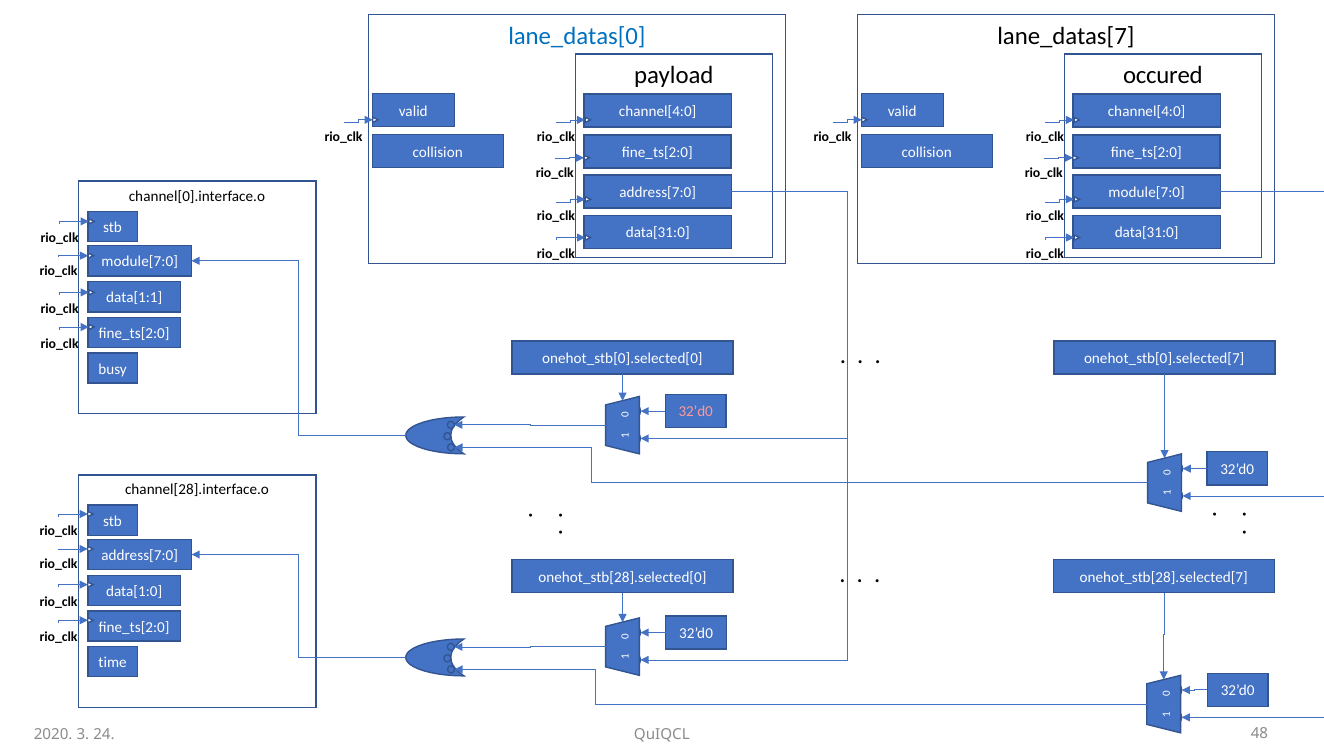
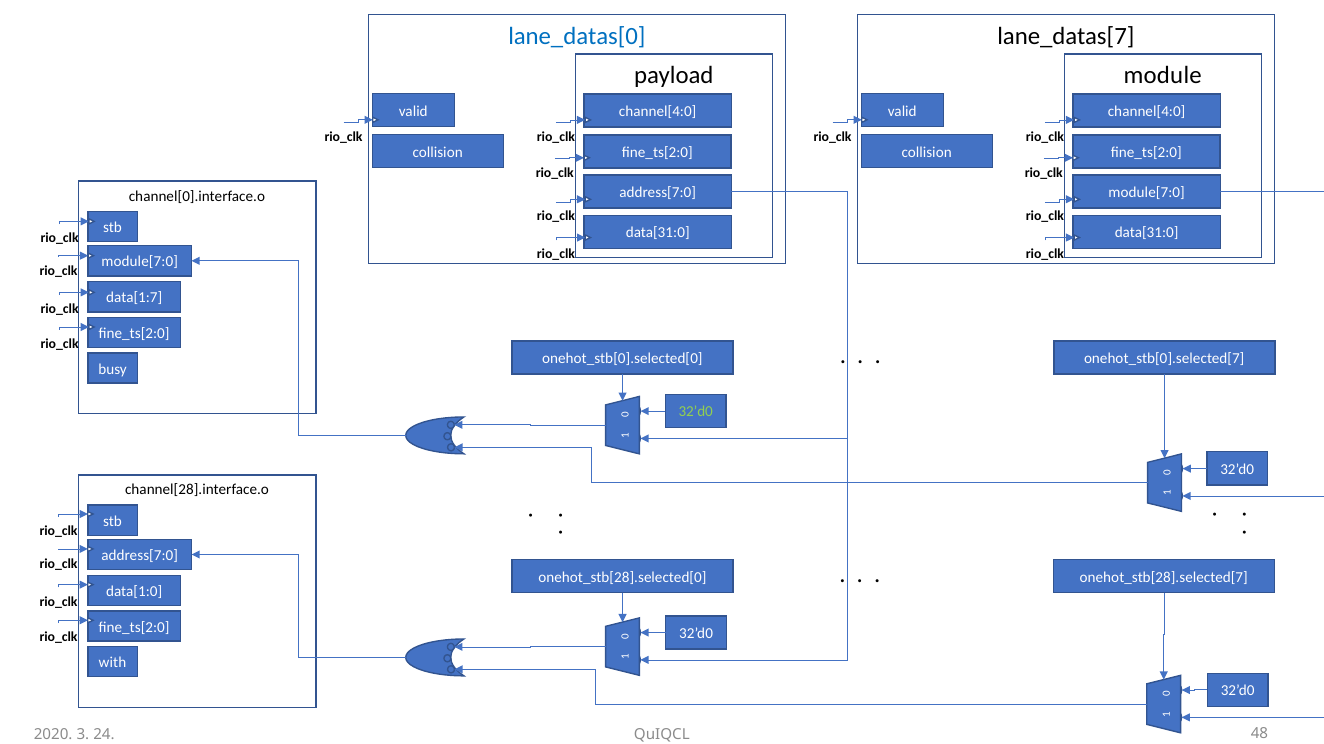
occured: occured -> module (1163, 76)
data[1:1: data[1:1 -> data[1:7 (134, 298)
32’d0 colour: pink -> light green (696, 412)
time: time -> with (112, 663)
